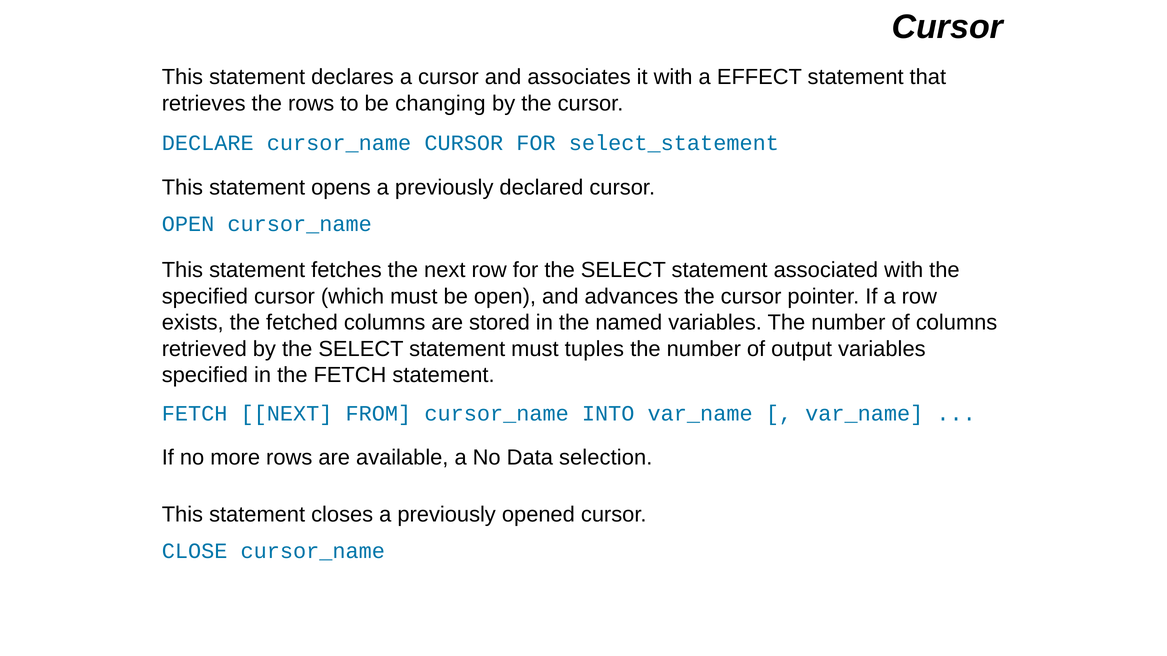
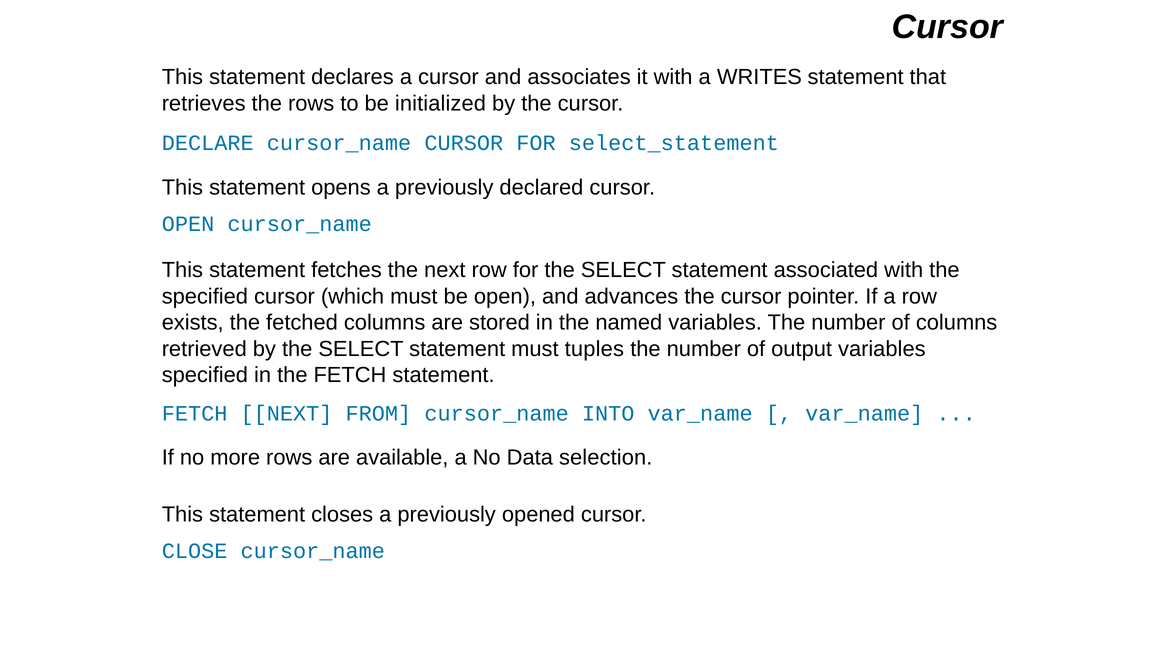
EFFECT: EFFECT -> WRITES (759, 77)
changing: changing -> initialized (440, 104)
